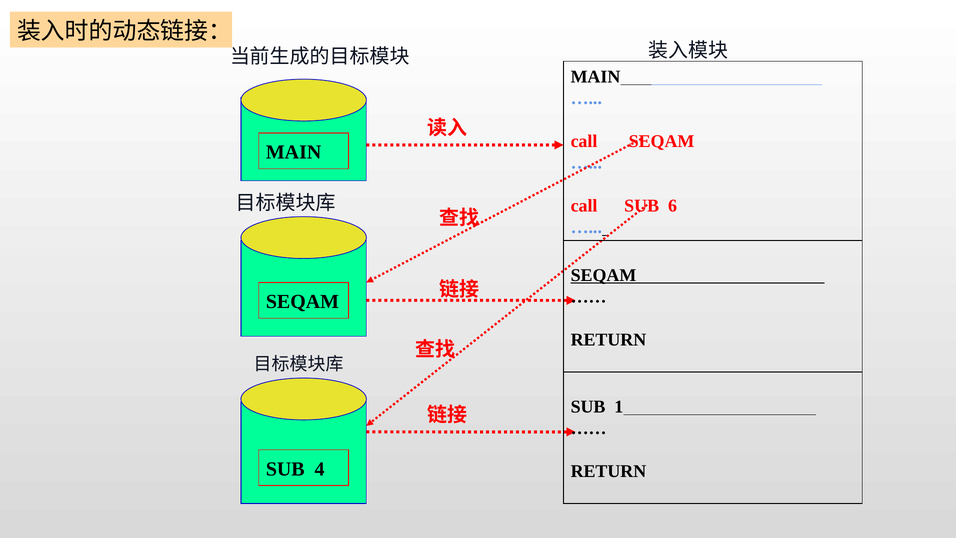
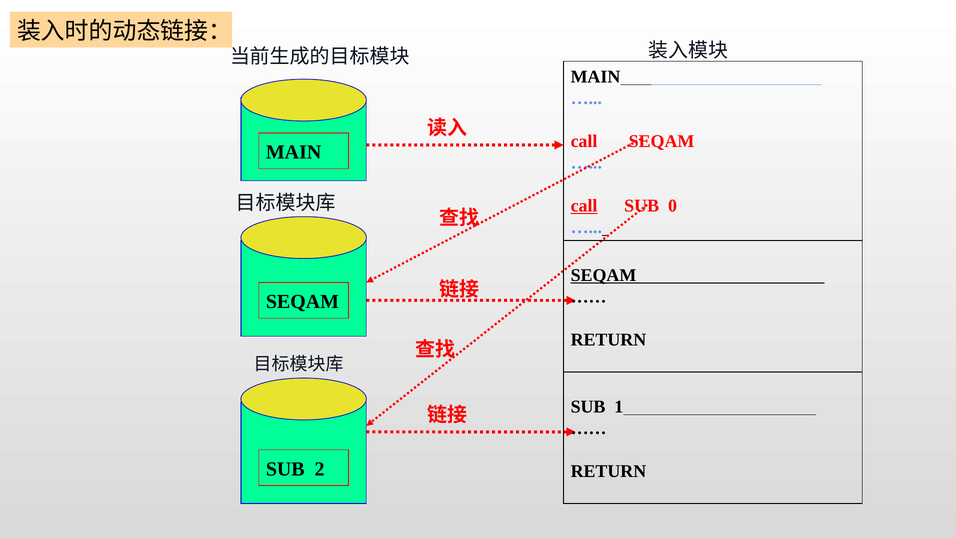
call underline: none -> present (584, 206)
6: 6 -> 0 (672, 206)
4: 4 -> 2 (320, 469)
